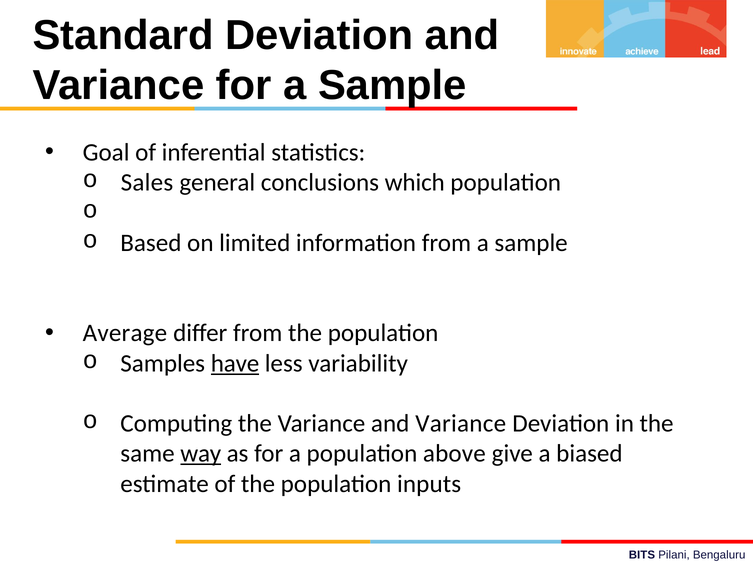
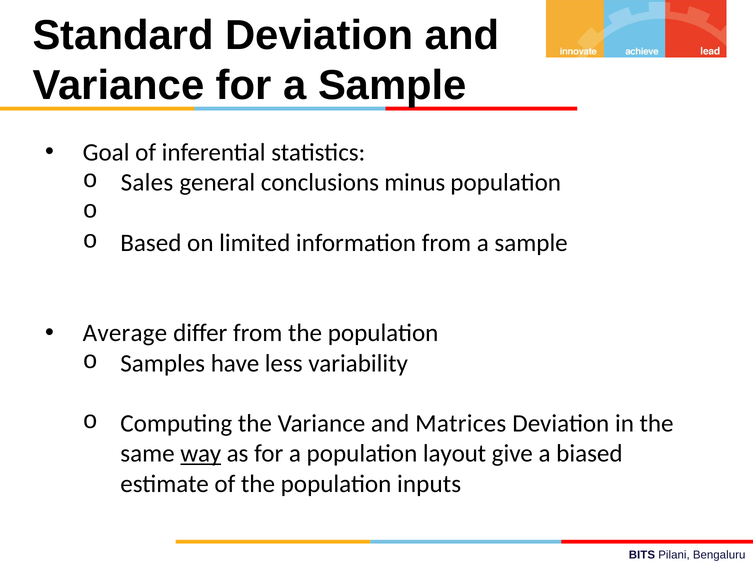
which: which -> minus (415, 182)
have underline: present -> none (235, 363)
Variance and Variance: Variance -> Matrices (461, 423)
above: above -> layout (455, 453)
